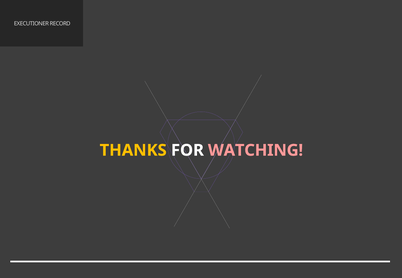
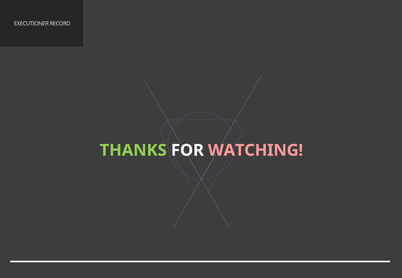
THANKS colour: yellow -> light green (133, 150)
